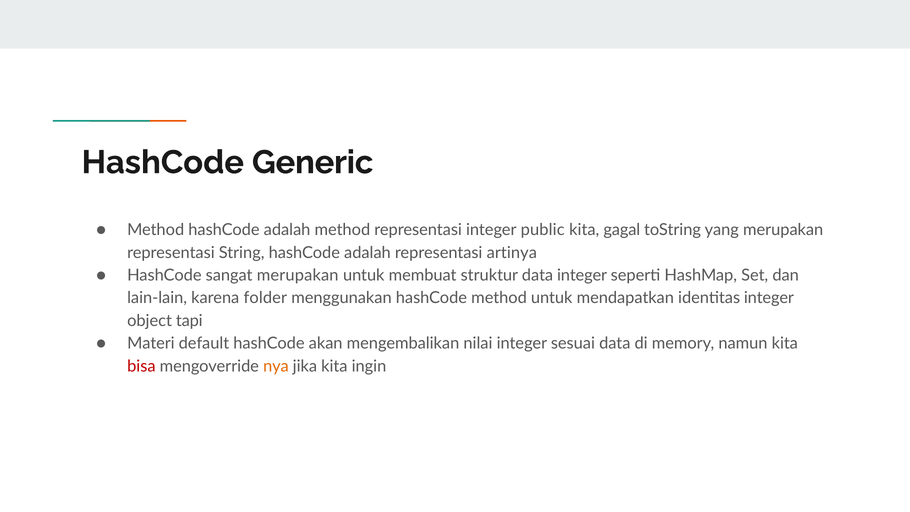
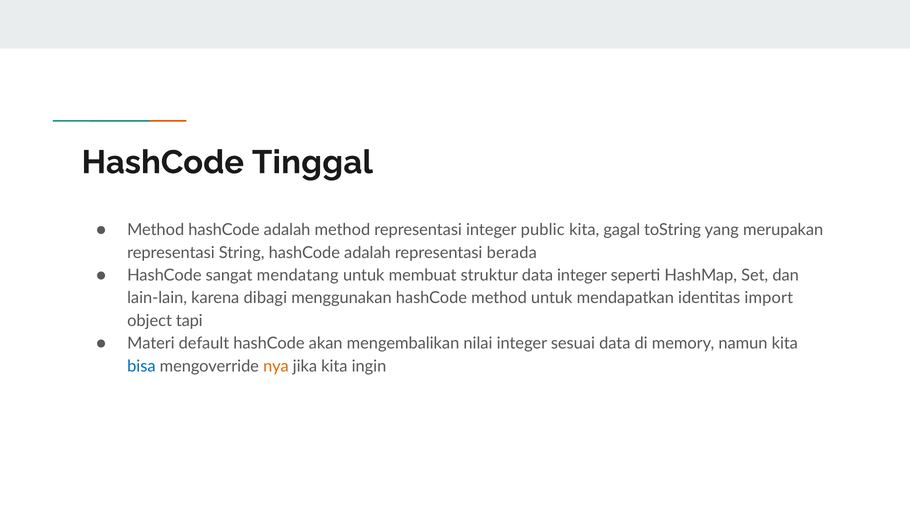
Generic: Generic -> Tinggal (312, 162)
artinya: artinya -> berada (512, 253)
sangat merupakan: merupakan -> mendatang (298, 275)
folder: folder -> dibagi (265, 298)
identitas integer: integer -> import (769, 298)
bisa colour: red -> blue (141, 366)
